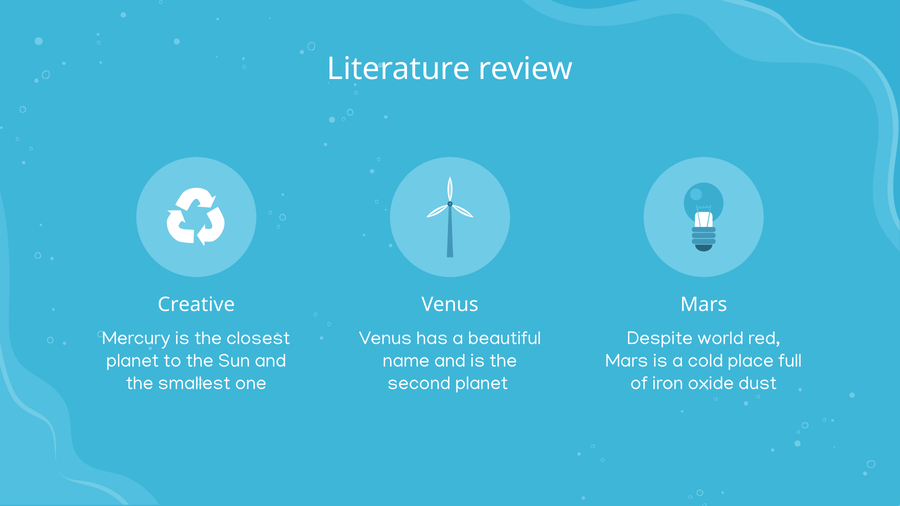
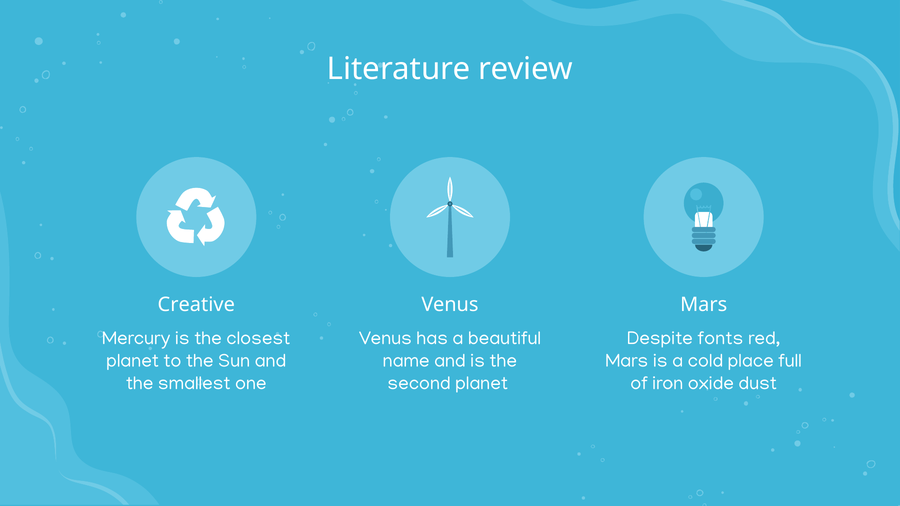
world: world -> fonts (720, 338)
